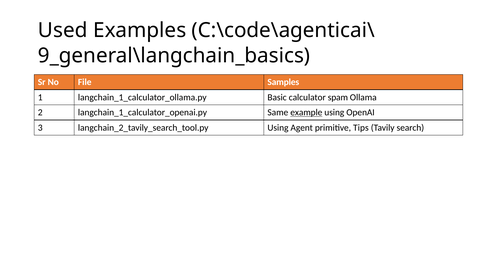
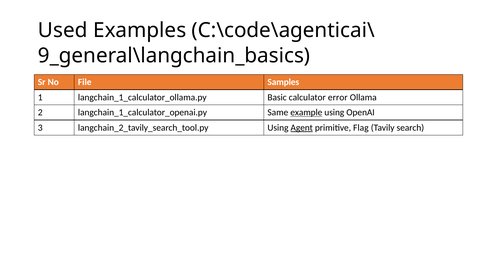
spam: spam -> error (338, 97)
Agent underline: none -> present (302, 127)
Tips: Tips -> Flag (361, 127)
